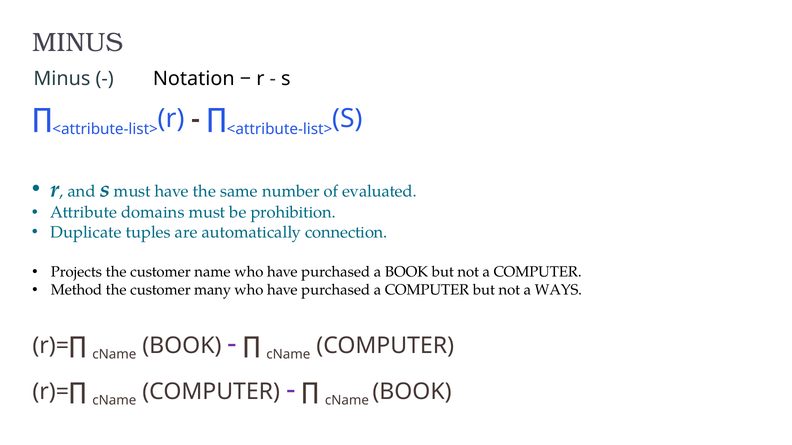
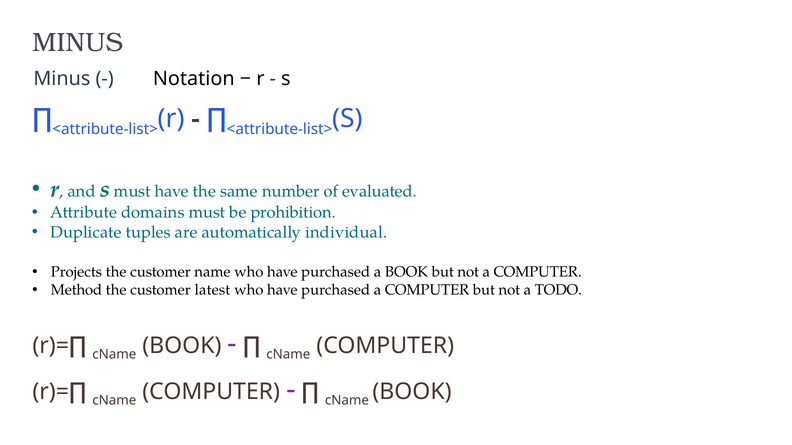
connection: connection -> individual (346, 233)
many: many -> latest (212, 290)
WAYS: WAYS -> TODO (558, 290)
